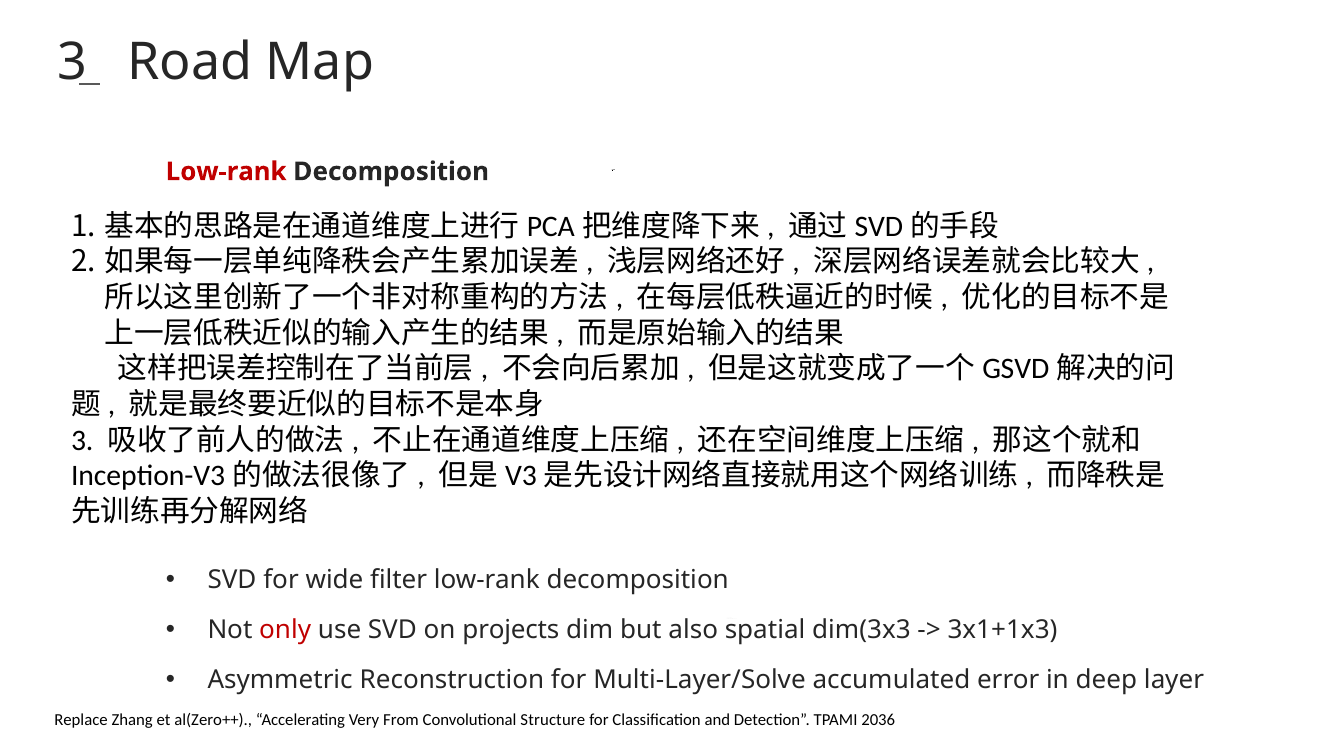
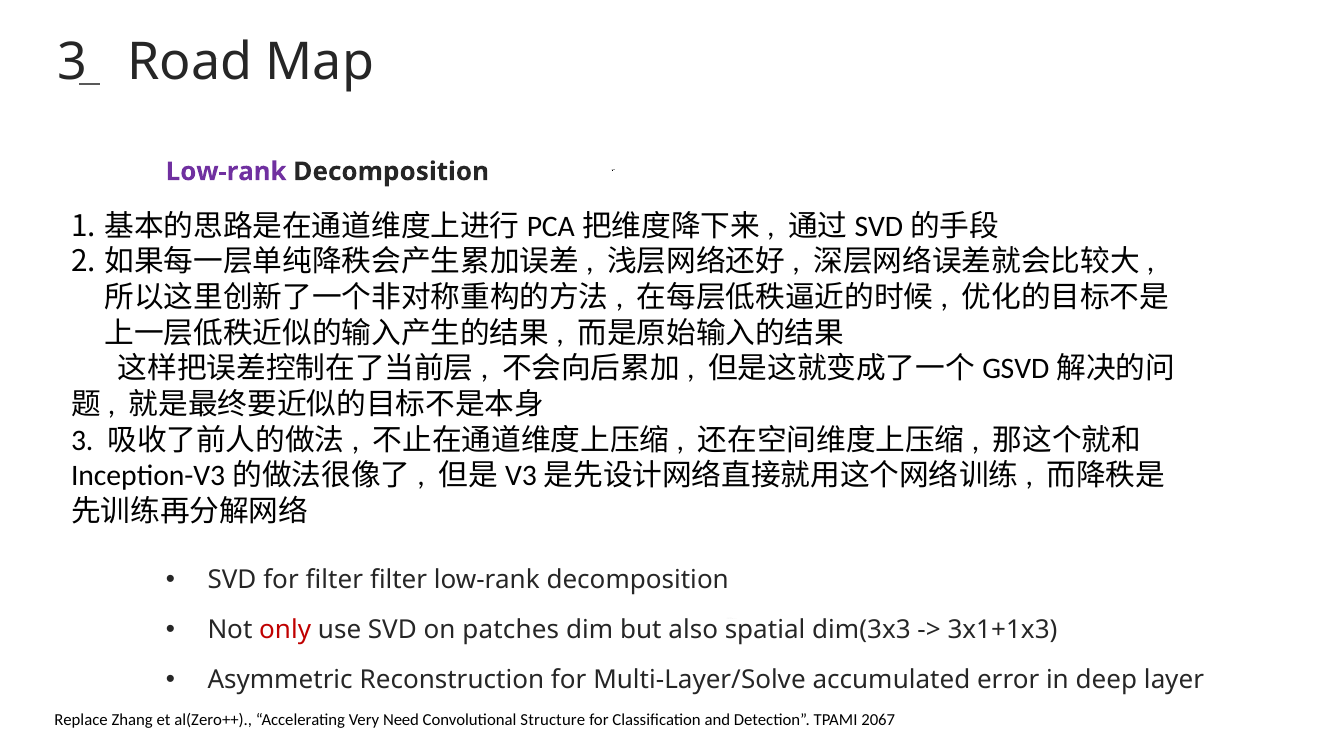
Low-rank colour: red -> purple (226, 171)
for wide: wide -> filter (334, 580)
projects: projects -> patches (511, 630)
From: From -> Need (401, 720)
2036: 2036 -> 2067 (878, 720)
